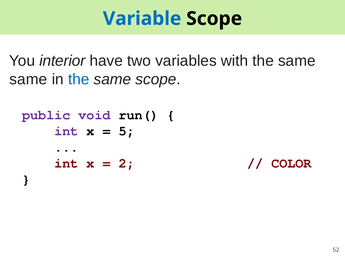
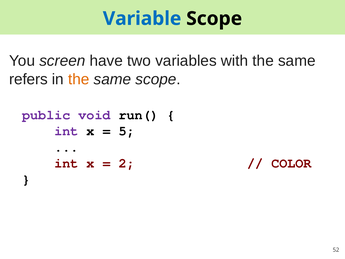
interior: interior -> screen (62, 61)
same: same -> refers (28, 79)
the colour: blue -> orange (79, 79)
